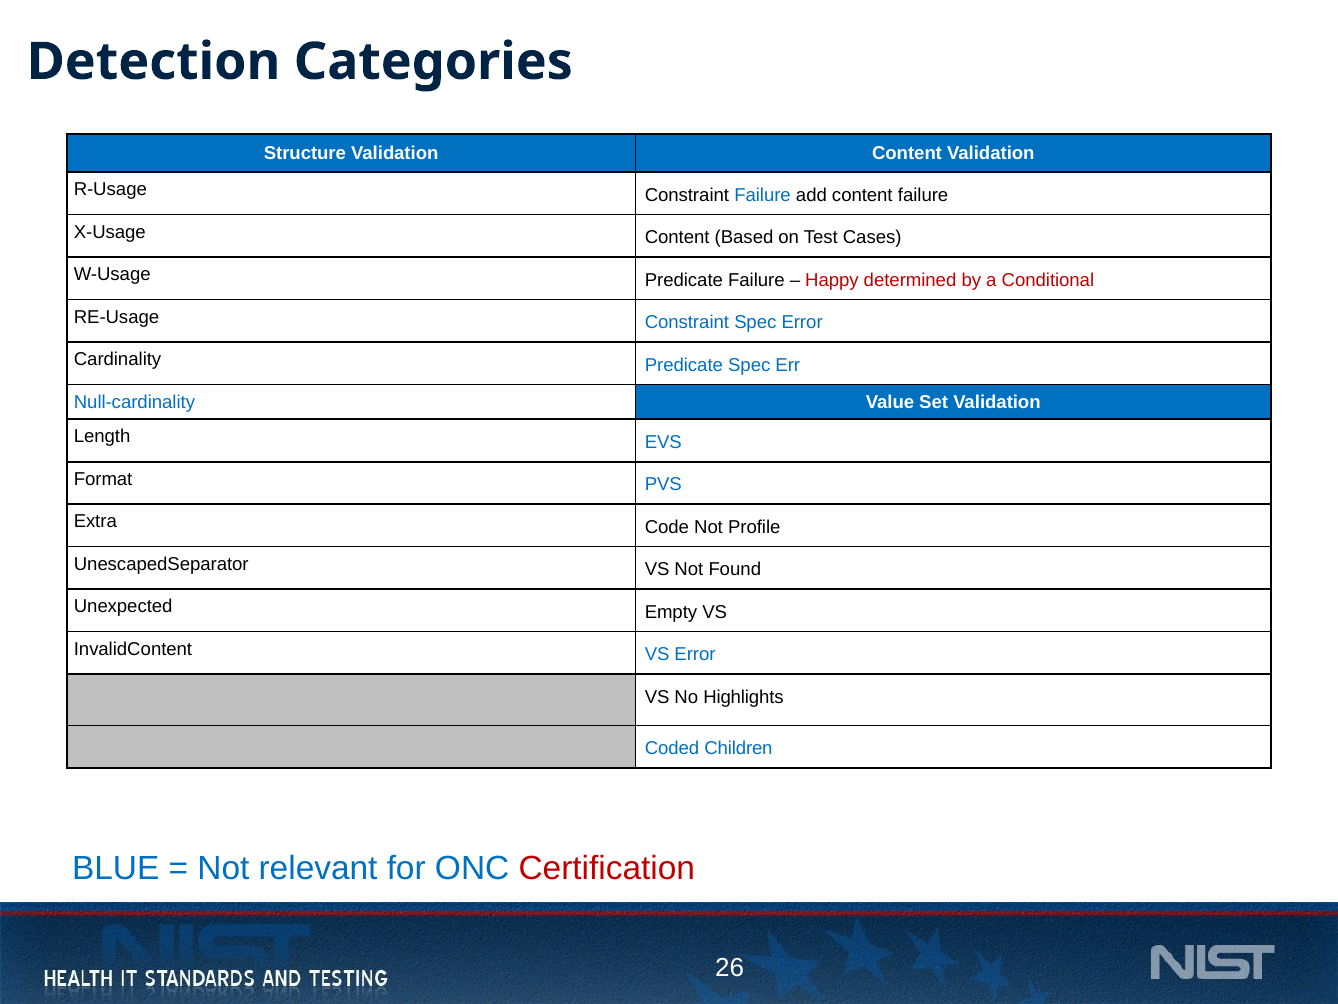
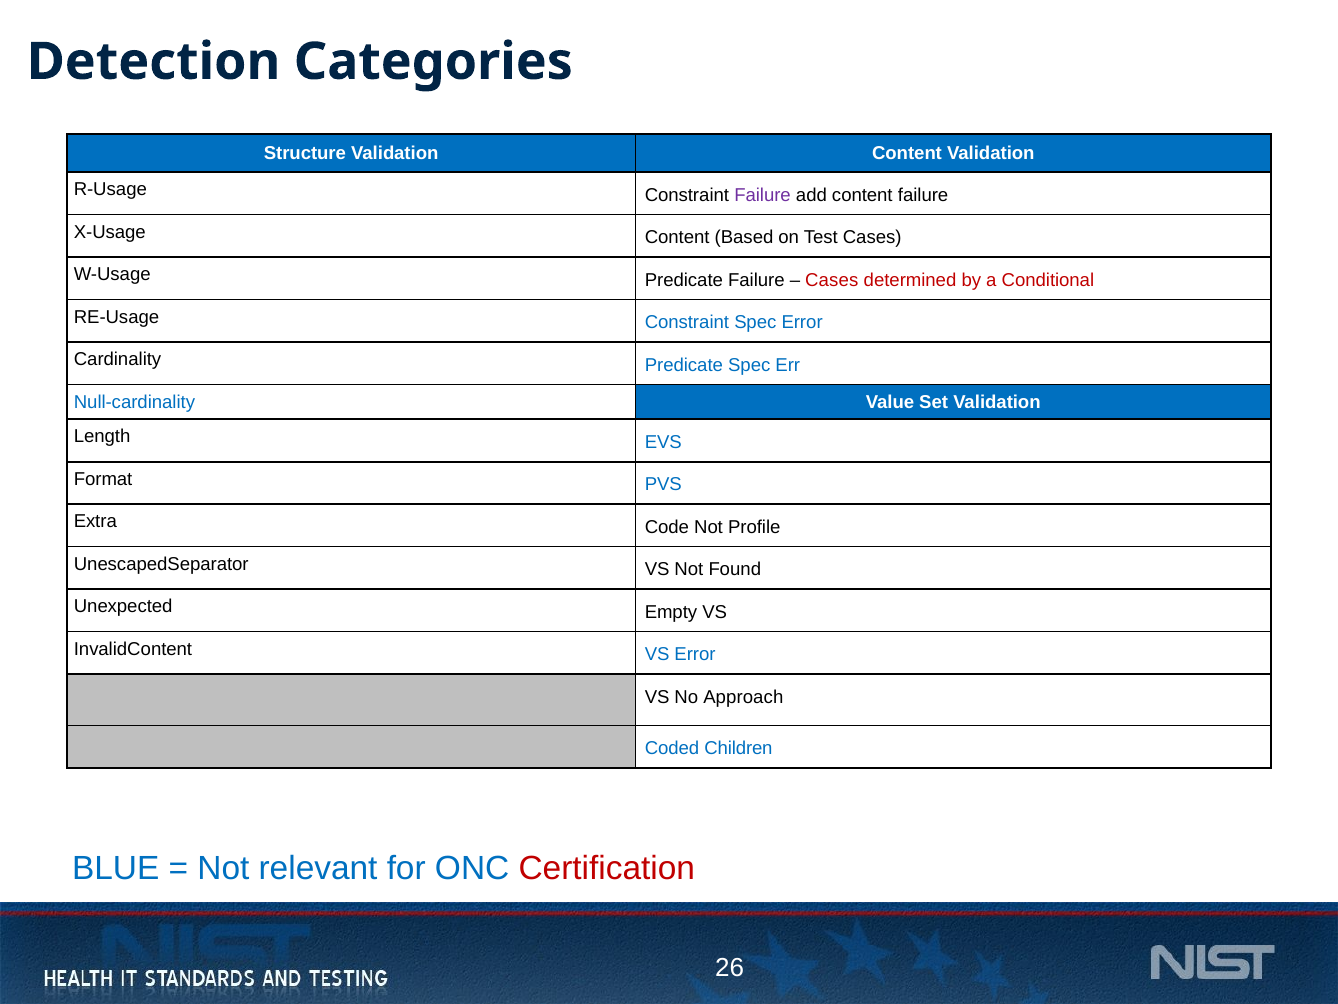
Failure colour: blue -> purple (763, 195)
Happy: Happy -> Cases (832, 280)
Highlights: Highlights -> Approach (743, 697)
